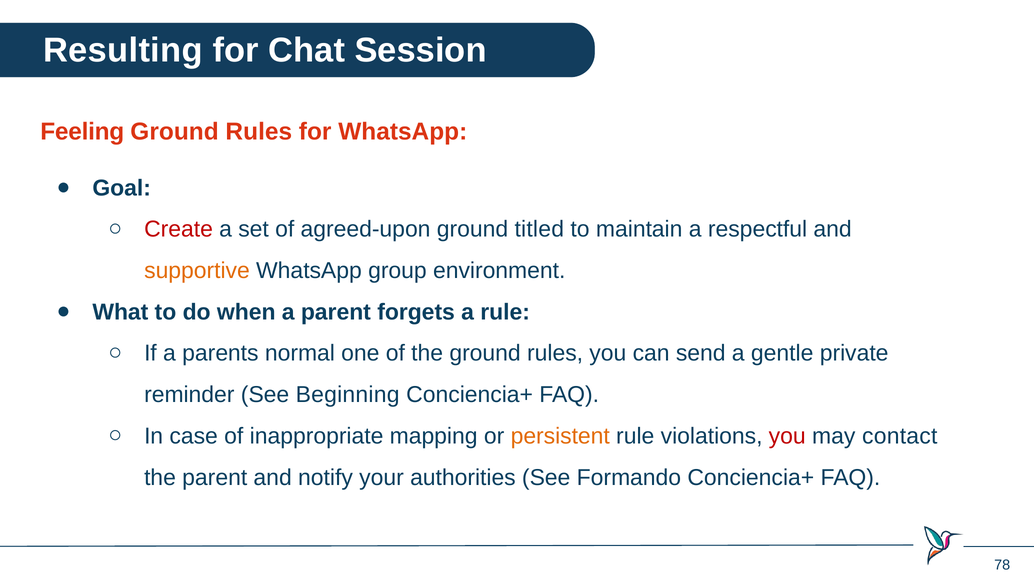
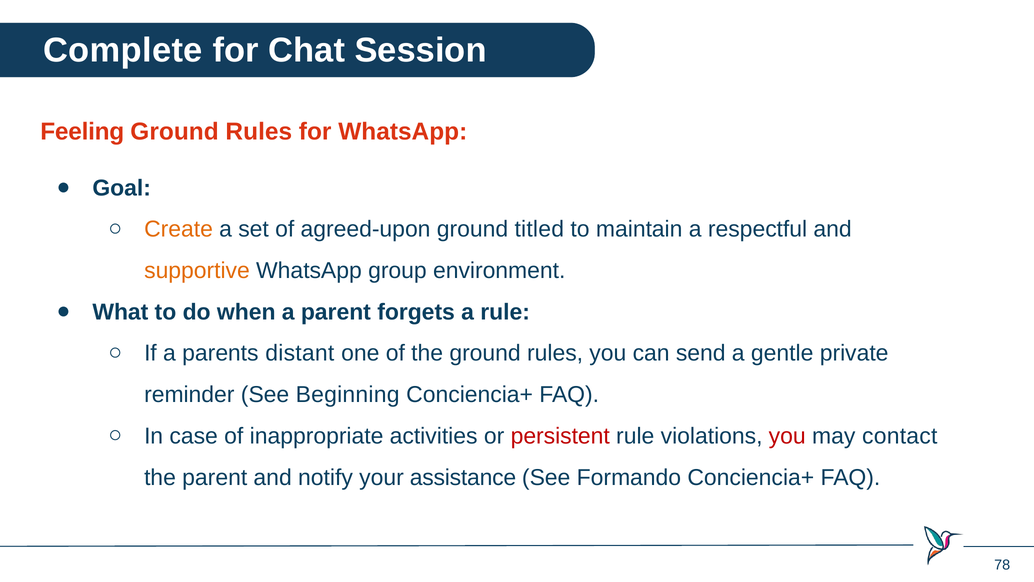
Resulting: Resulting -> Complete (123, 51)
Create colour: red -> orange (179, 229)
normal: normal -> distant (300, 353)
mapping: mapping -> activities (434, 436)
persistent colour: orange -> red (560, 436)
authorities: authorities -> assistance (463, 477)
